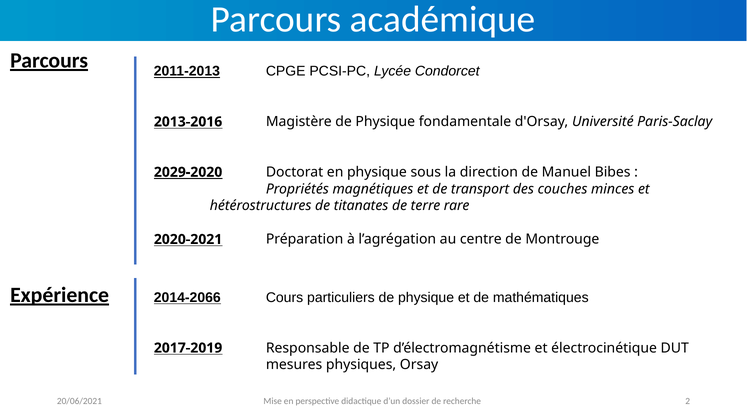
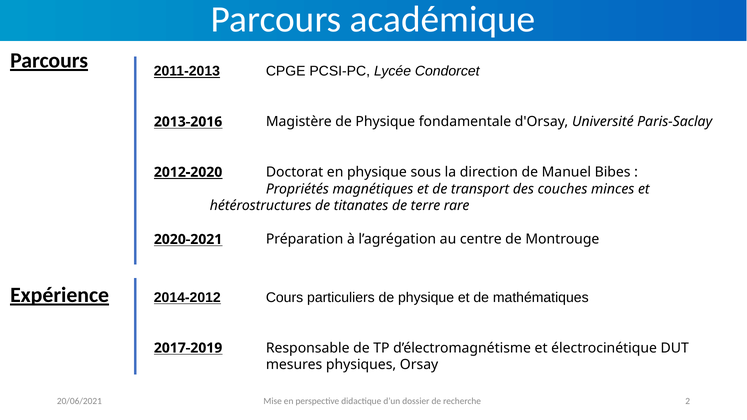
2029-2020: 2029-2020 -> 2012-2020 (188, 172)
2014-2066: 2014-2066 -> 2014-2012 (187, 298)
